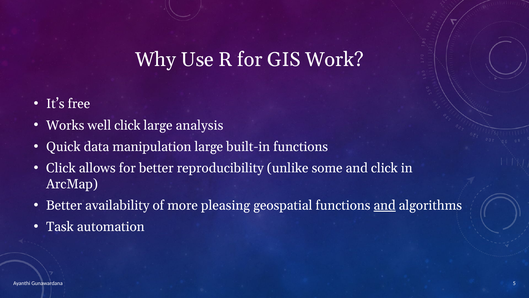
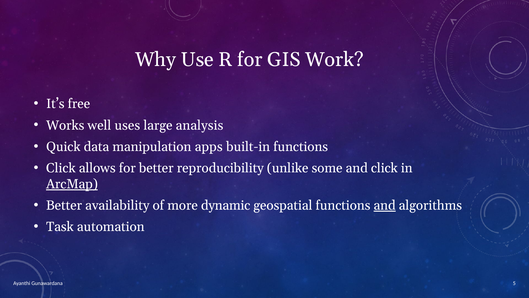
well click: click -> uses (127, 125)
manipulation large: large -> apps (209, 147)
ArcMap underline: none -> present (72, 184)
pleasing: pleasing -> dynamic (226, 205)
